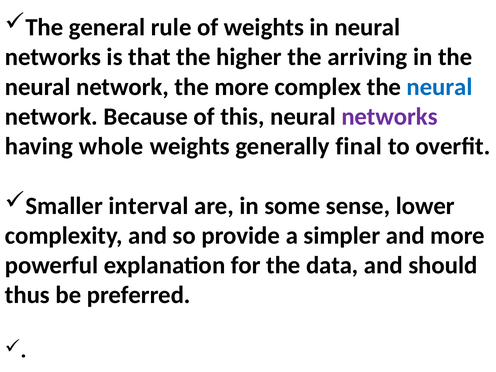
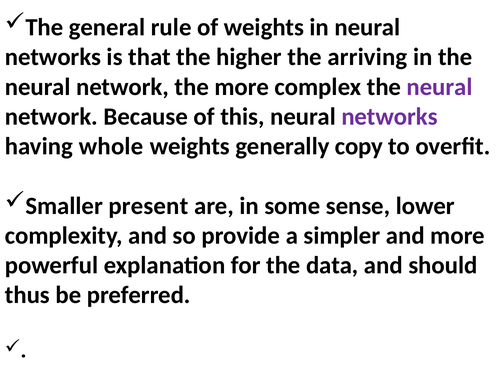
neural colour: blue -> purple (440, 87)
final: final -> copy (359, 146)
interval: interval -> present (148, 206)
